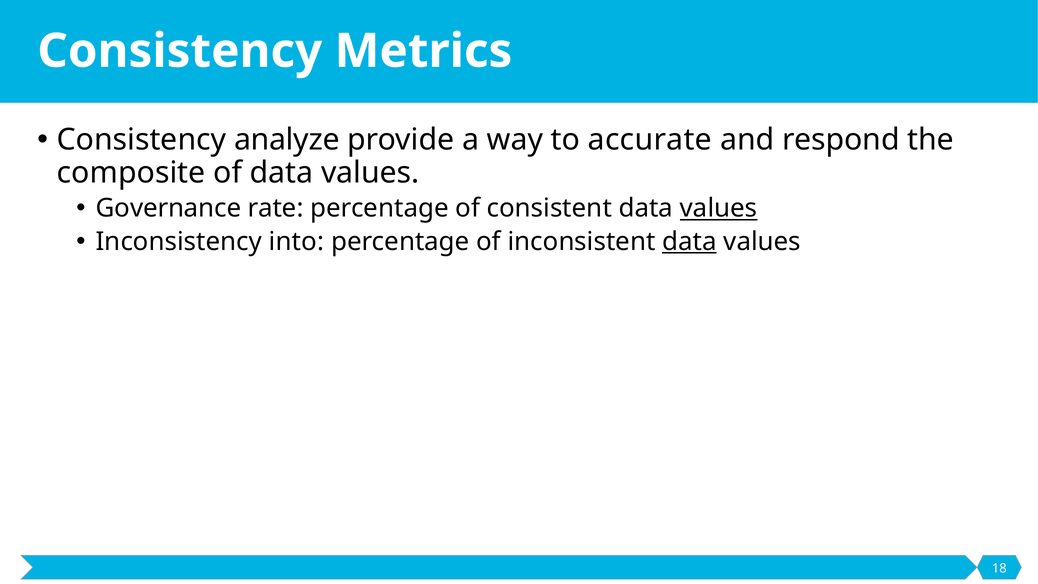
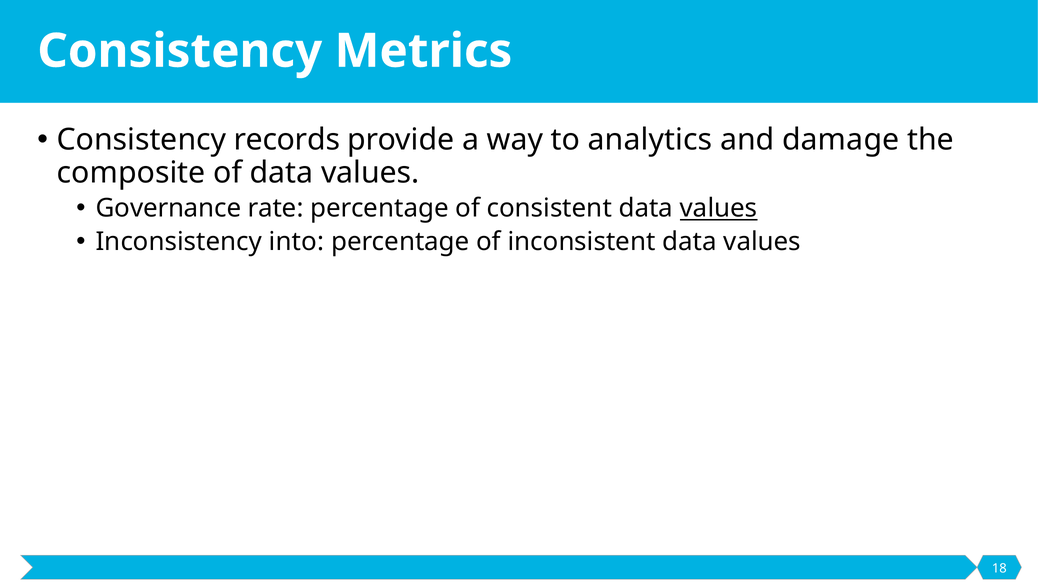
analyze: analyze -> records (287, 140)
accurate: accurate -> analytics (650, 140)
respond: respond -> damage (841, 140)
data underline: present -> none (689, 242)
